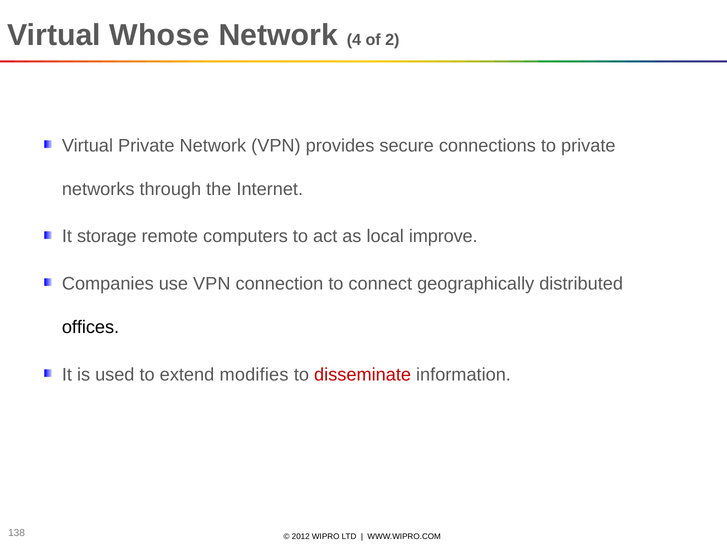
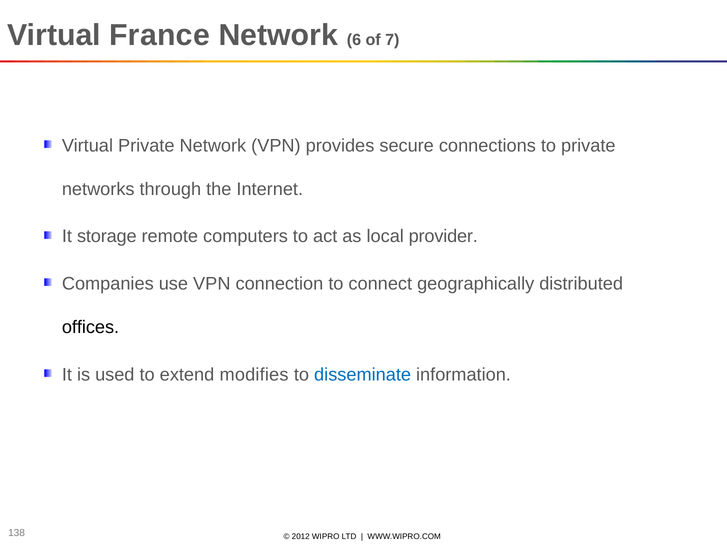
Whose: Whose -> France (160, 35)
4: 4 -> 6 (354, 40)
2: 2 -> 7 (392, 40)
improve: improve -> provider (443, 237)
disseminate colour: red -> blue (363, 375)
